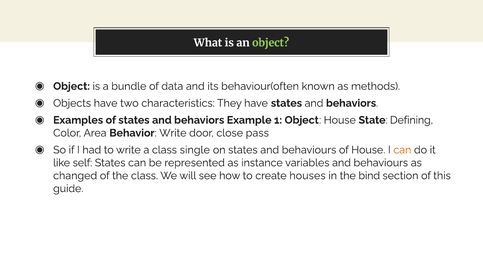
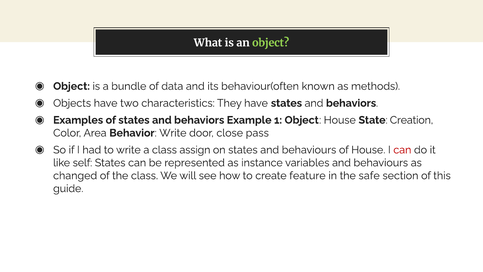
Defining: Defining -> Creation (411, 120)
single: single -> assign (195, 150)
can colour: orange -> red (402, 150)
houses: houses -> feature (307, 175)
bind: bind -> safe (369, 175)
